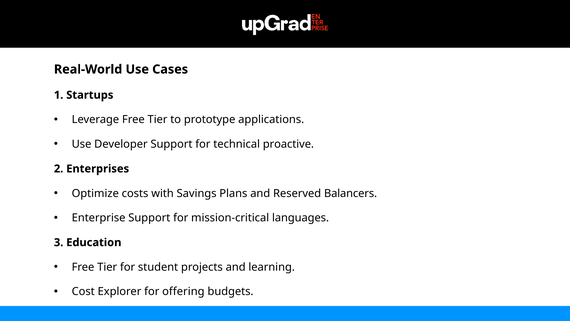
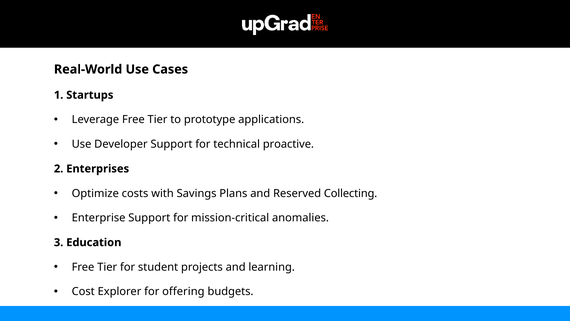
Balancers: Balancers -> Collecting (351, 193)
languages: languages -> anomalies (300, 218)
